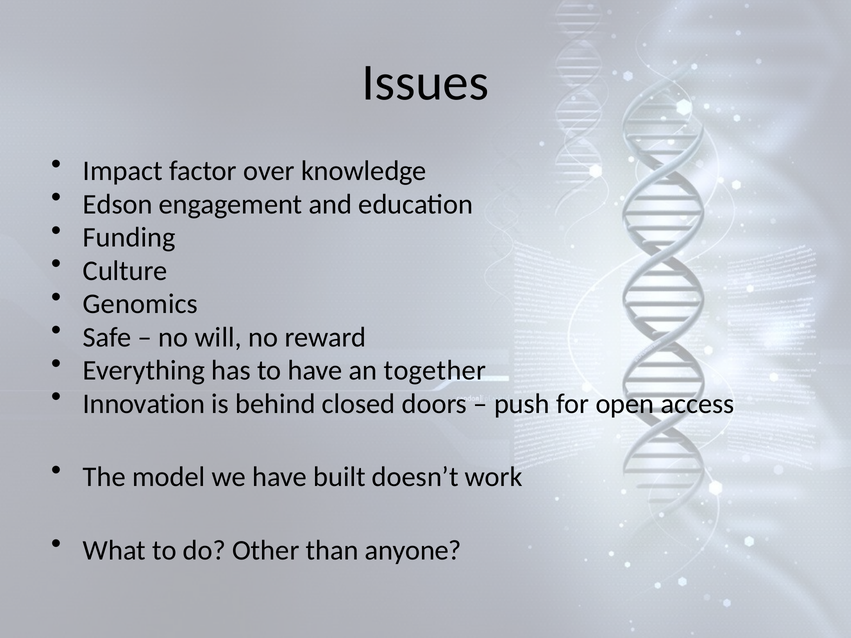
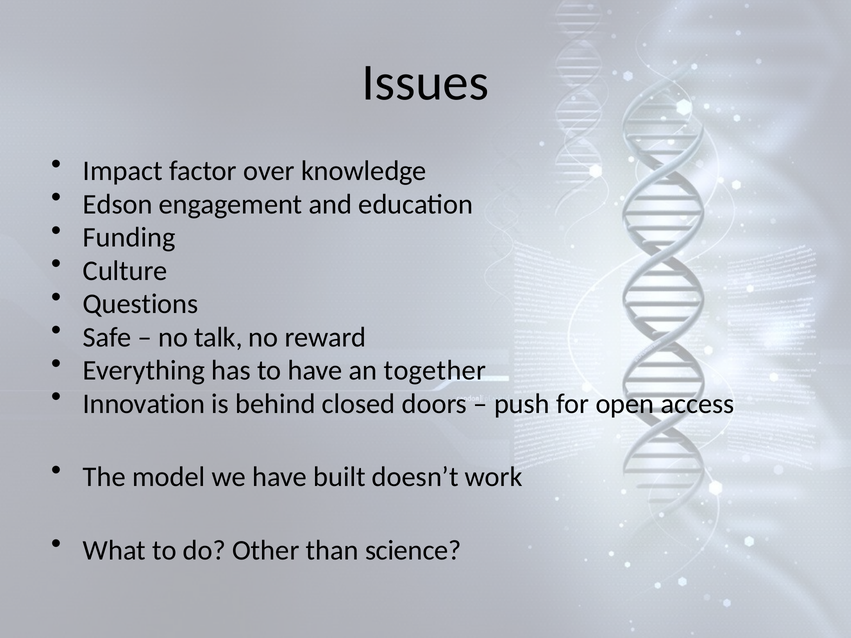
Genomics: Genomics -> Questions (141, 304)
will: will -> talk (218, 337)
anyone: anyone -> science (413, 551)
